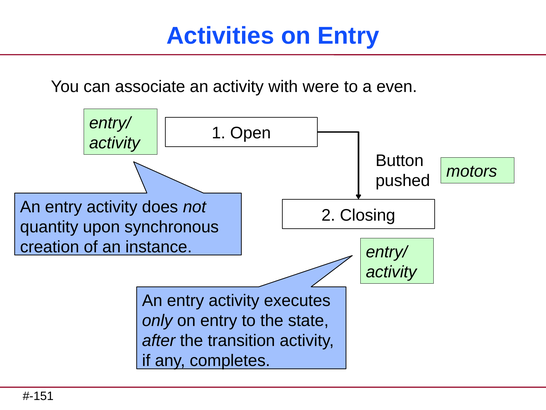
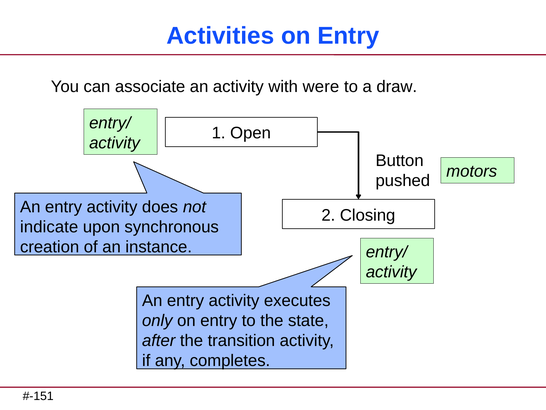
even: even -> draw (397, 87)
quantity: quantity -> indicate (49, 227)
